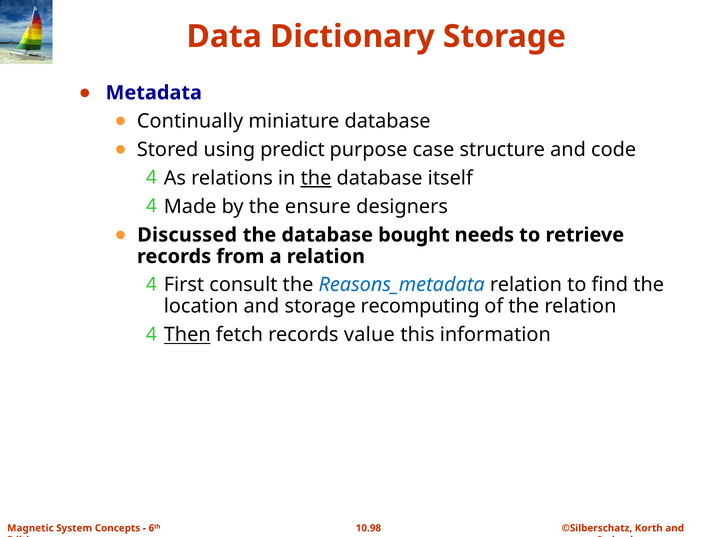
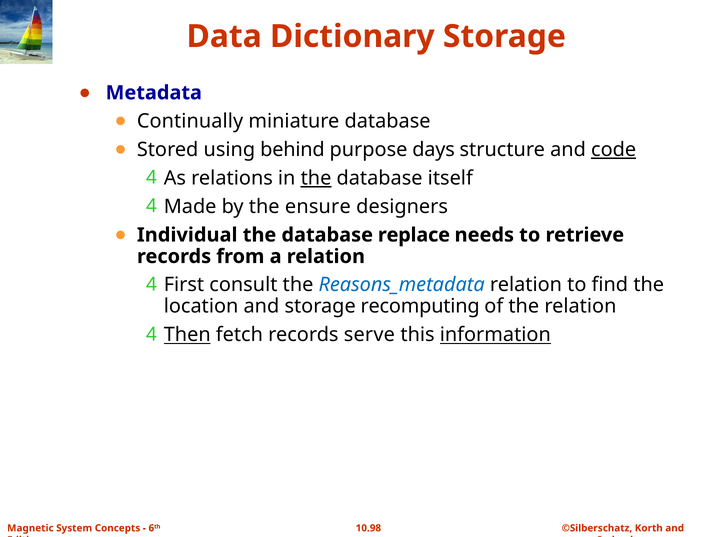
predict: predict -> behind (292, 150)
case: case -> days (434, 150)
code underline: none -> present (614, 150)
Discussed: Discussed -> Individual (187, 235)
bought: bought -> replace (414, 235)
value: value -> serve (369, 335)
information underline: none -> present (495, 335)
